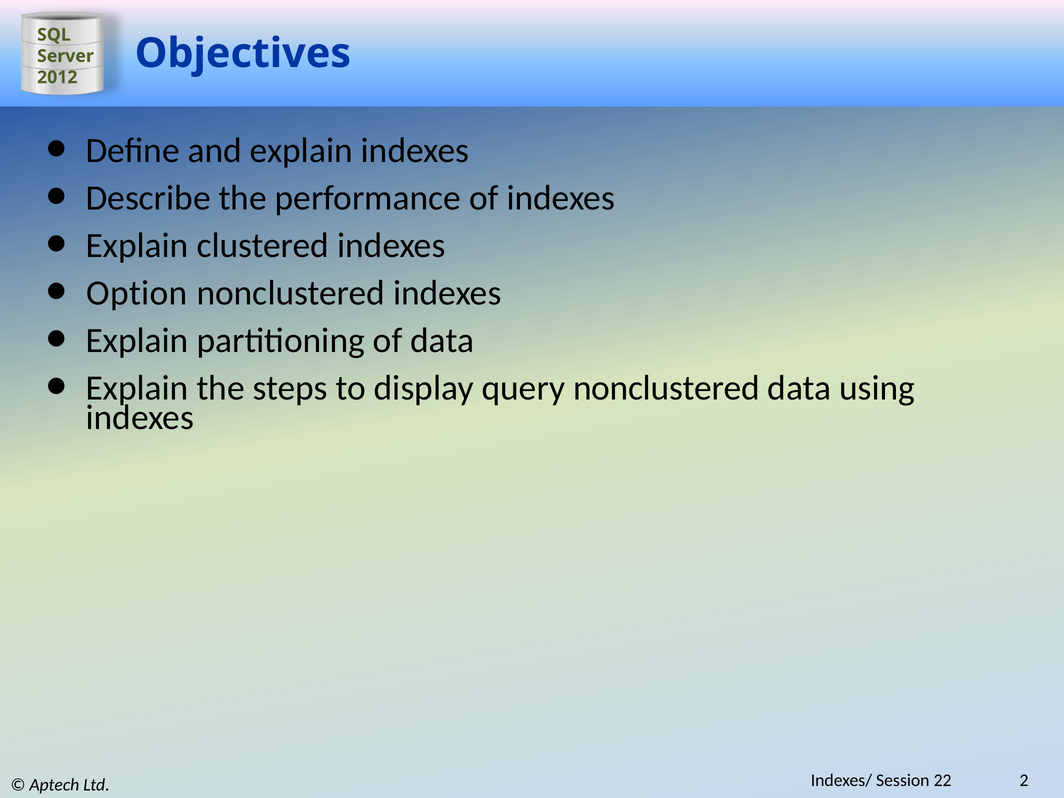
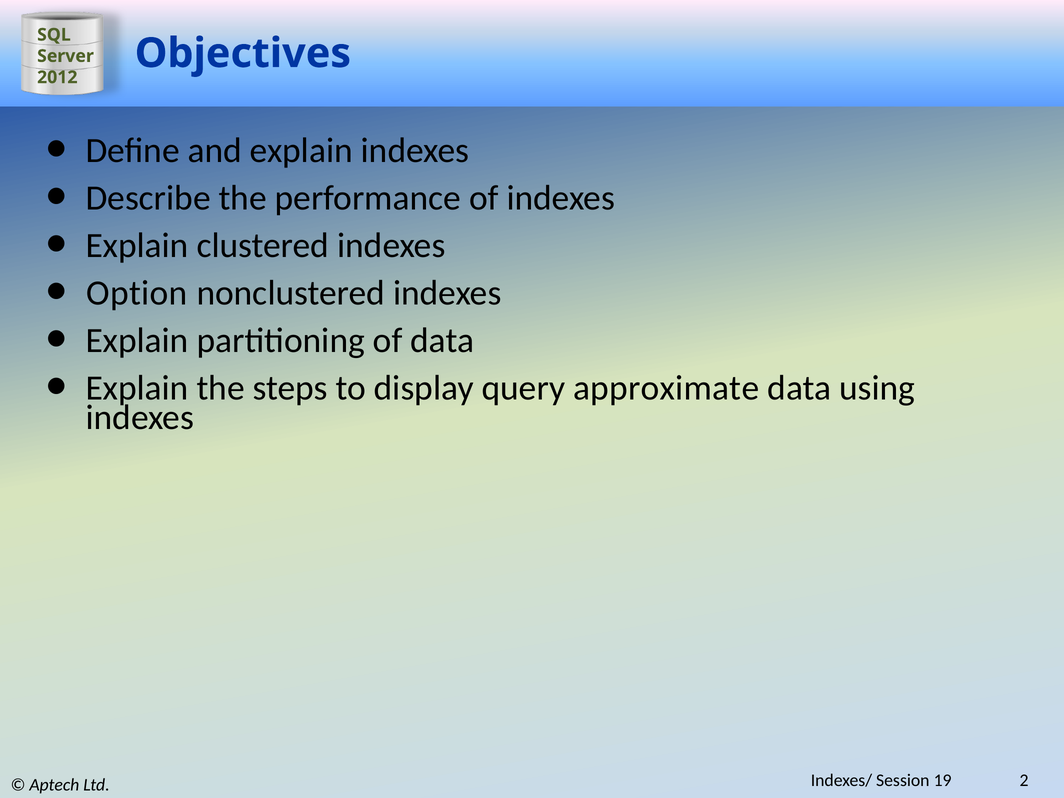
query nonclustered: nonclustered -> approximate (666, 388)
22: 22 -> 19 (943, 781)
